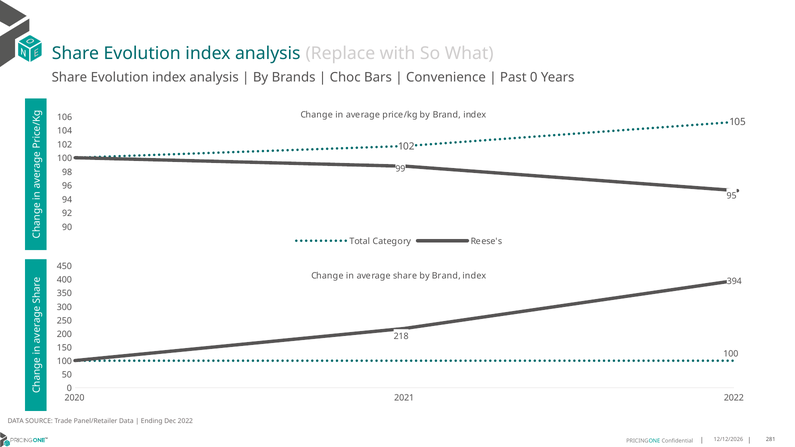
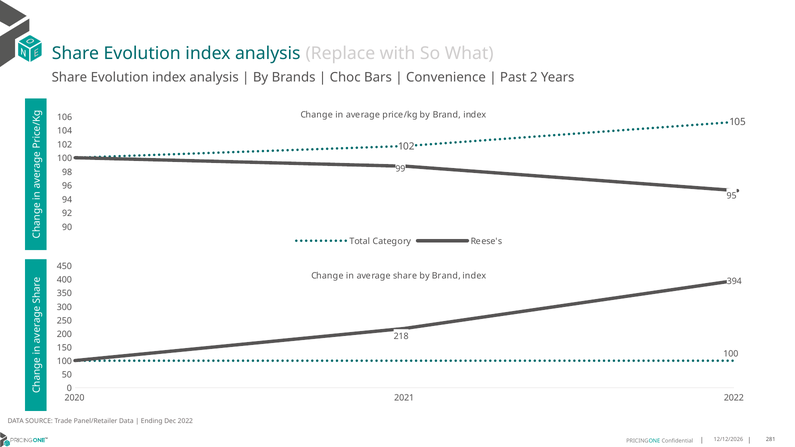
Past 0: 0 -> 2 (534, 78)
